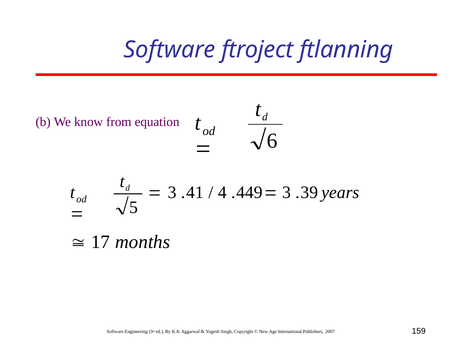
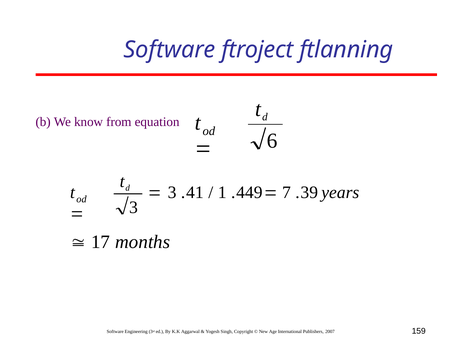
4: 4 -> 1 (222, 193)
3: 3 -> 7 (286, 193)
od 5: 5 -> 3 (133, 208)
